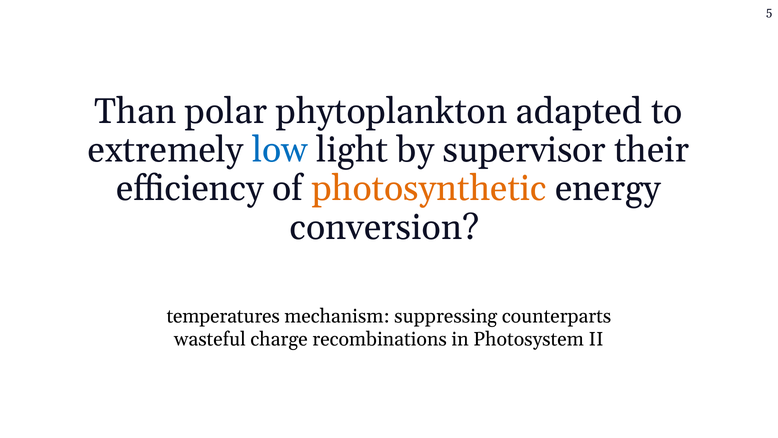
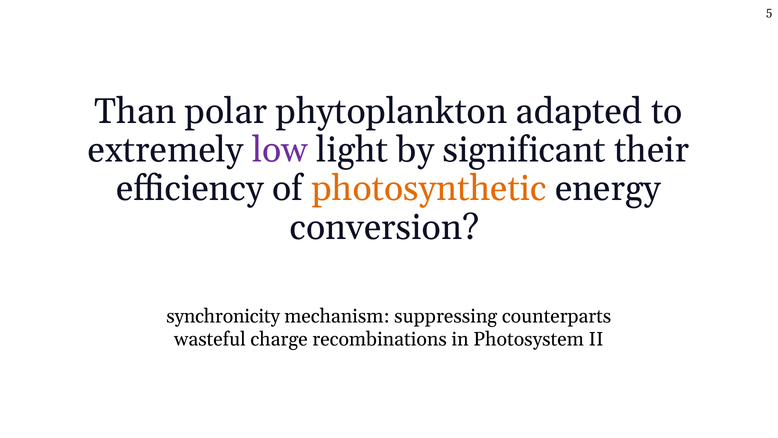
low colour: blue -> purple (280, 150)
supervisor: supervisor -> significant (524, 150)
temperatures: temperatures -> synchronicity (223, 316)
